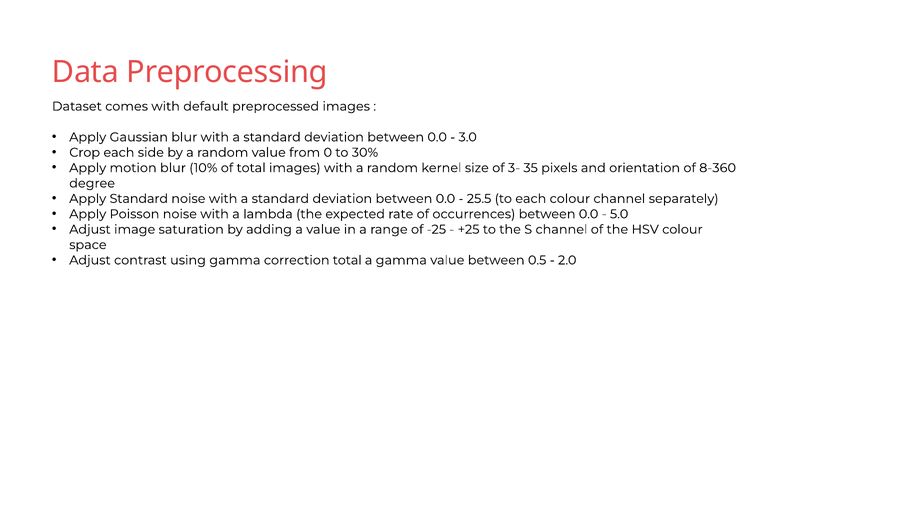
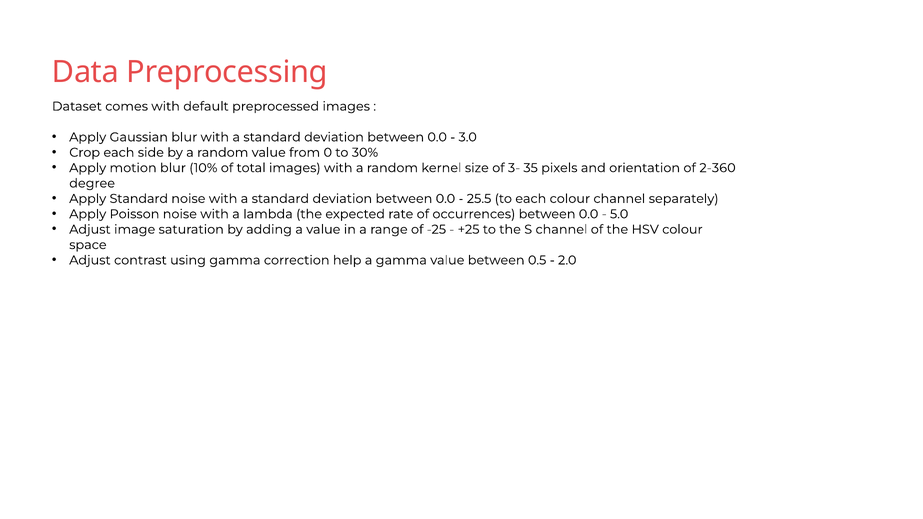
8-360: 8-360 -> 2-360 (718, 168)
correction total: total -> help (347, 260)
